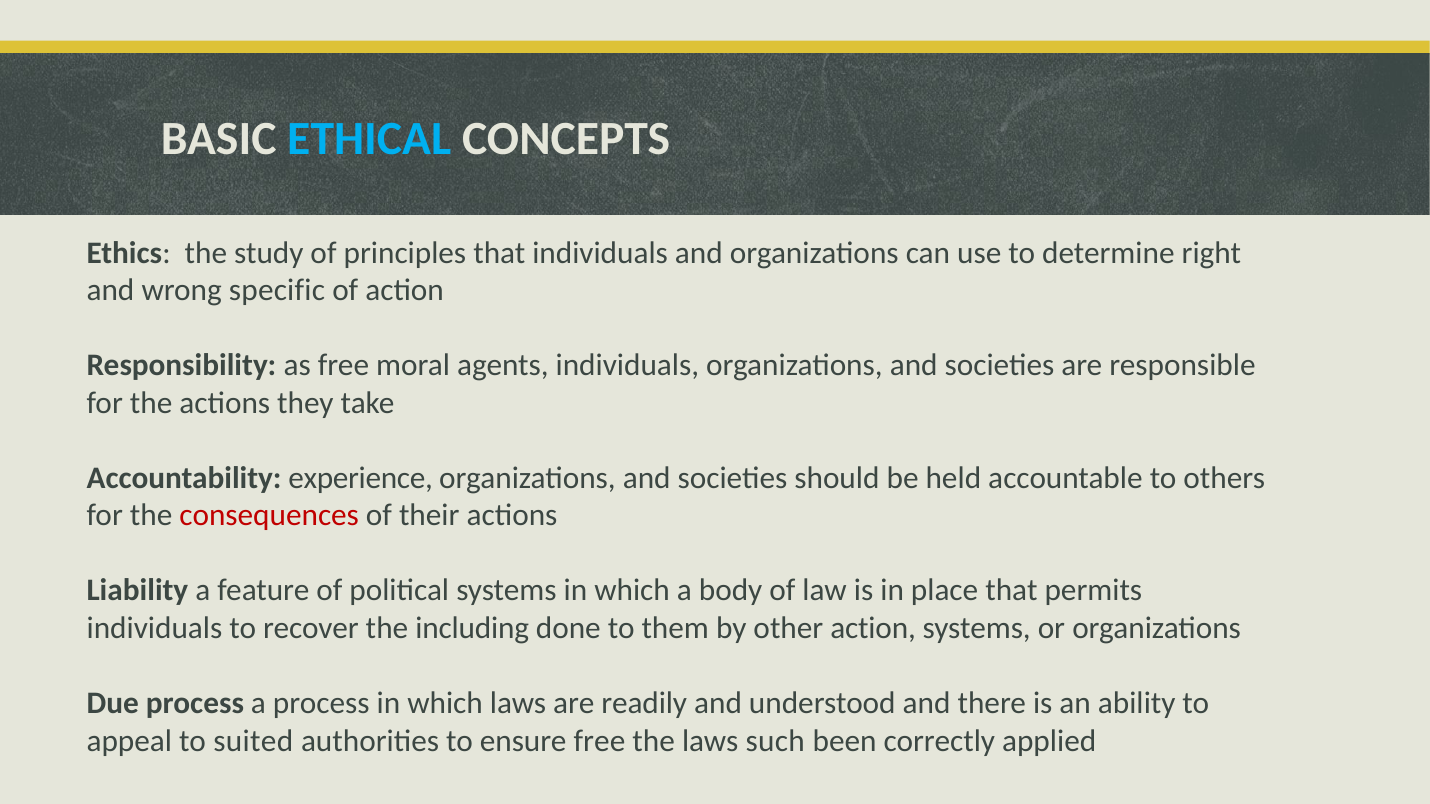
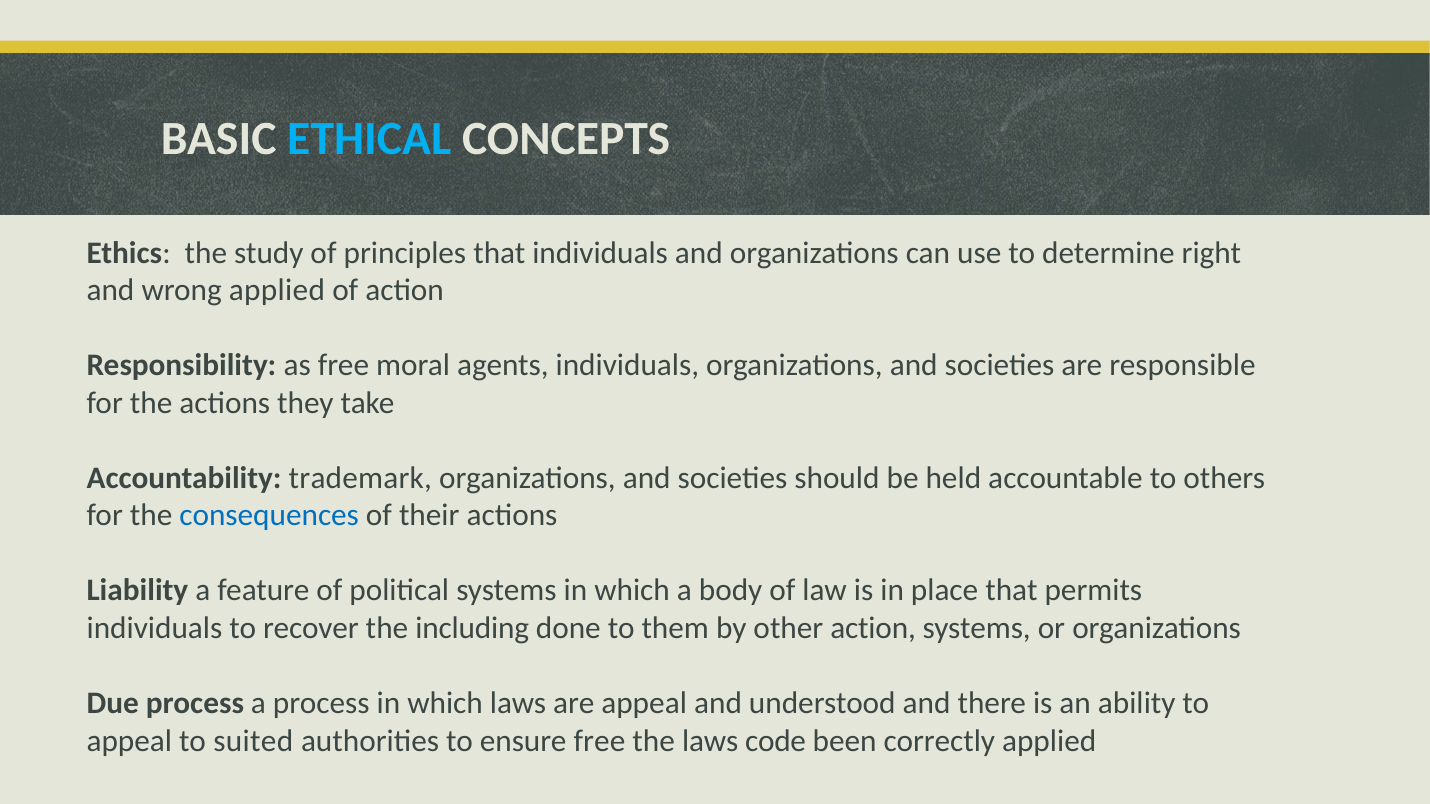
wrong specific: specific -> applied (277, 291)
experience: experience -> trademark (360, 478)
consequences colour: red -> blue (269, 516)
are readily: readily -> appeal (644, 704)
such: such -> code (776, 741)
